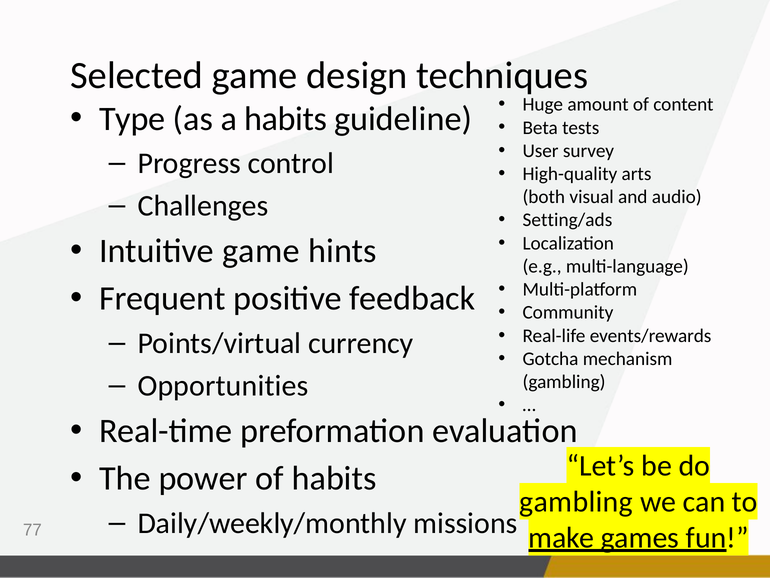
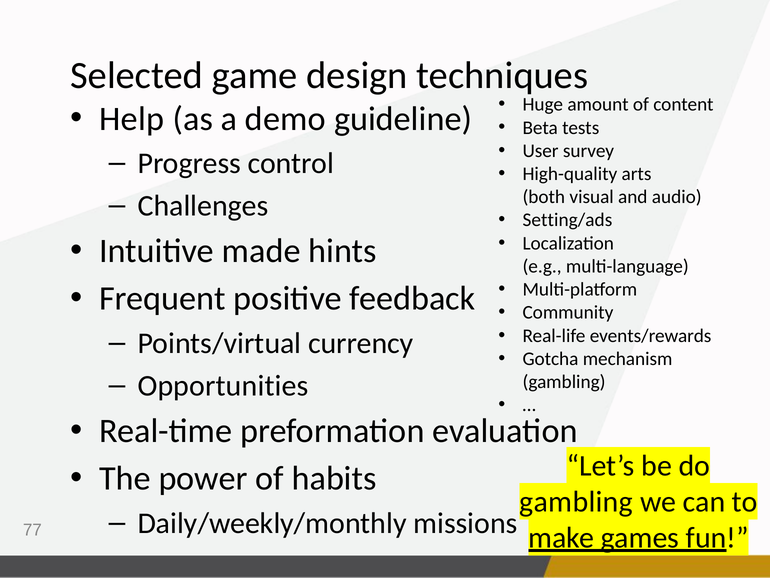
Type: Type -> Help (132, 119)
a habits: habits -> demo (285, 119)
Intuitive game: game -> made (261, 251)
